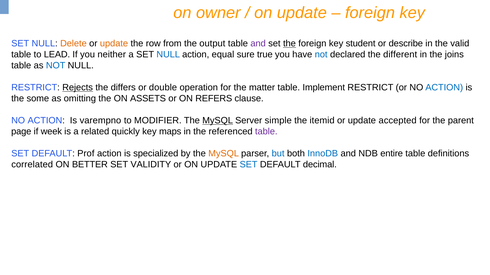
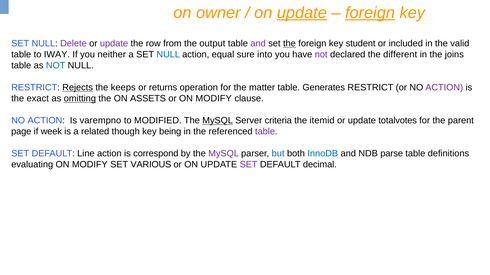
update underline: none -> present (302, 13)
foreign underline: none -> present (370, 13)
Delete colour: orange -> purple (73, 44)
update colour: orange -> purple (114, 44)
describe: describe -> included (406, 44)
LEAD: LEAD -> IWAY (57, 55)
true: true -> into (265, 55)
not colour: blue -> purple (321, 55)
differs: differs -> keeps (123, 88)
double: double -> returns (163, 88)
Implement: Implement -> Generates (324, 88)
ACTION colour: blue -> purple (444, 88)
some: some -> exact (38, 99)
omitting underline: none -> present (80, 99)
or ON REFERS: REFERS -> MODIFY (214, 99)
MODIFIER: MODIFIER -> MODIFIED (158, 121)
simple: simple -> criteria (278, 121)
accepted: accepted -> totalvotes (398, 121)
quickly: quickly -> though (126, 132)
maps: maps -> being (170, 132)
Prof: Prof -> Line (86, 154)
specialized: specialized -> correspond (156, 154)
MySQL colour: orange -> purple (224, 154)
entire: entire -> parse (392, 154)
correlated: correlated -> evaluating (32, 165)
BETTER: BETTER -> MODIFY (90, 165)
VALIDITY: VALIDITY -> VARIOUS (151, 165)
SET colour: blue -> purple (249, 165)
